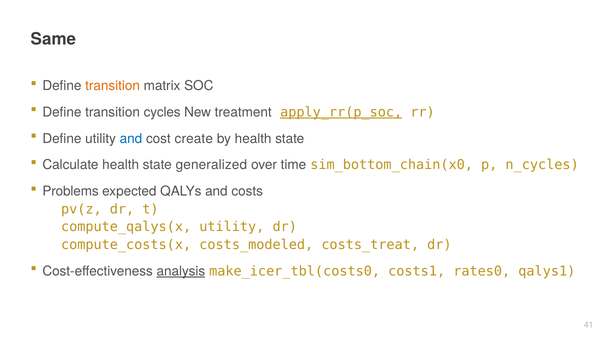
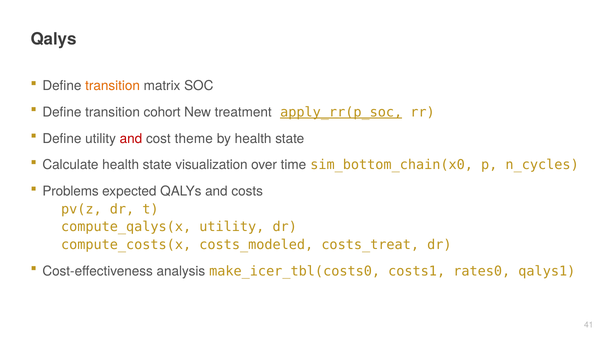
Same: Same -> Qalys (54, 39)
cycles: cycles -> cohort (162, 112)
and colour: blue -> red (131, 139)
create: create -> theme (194, 139)
generalized: generalized -> visualization (212, 165)
analysis underline: present -> none (181, 271)
